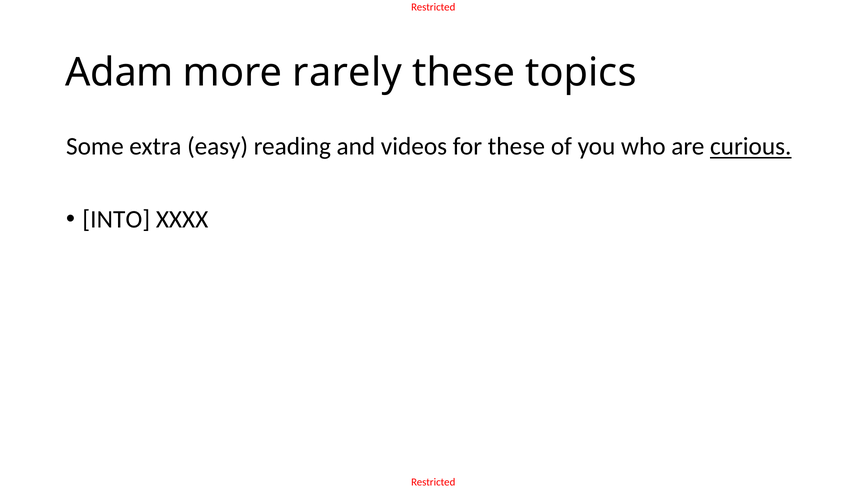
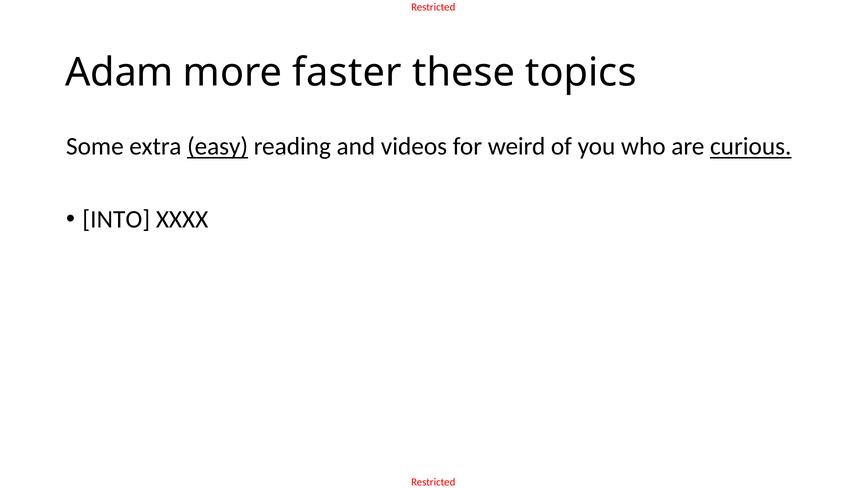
rarely: rarely -> faster (347, 73)
easy underline: none -> present (218, 147)
for these: these -> weird (517, 147)
